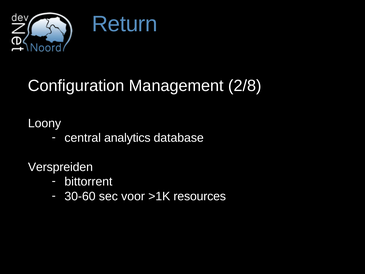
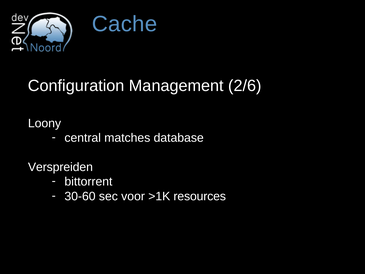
Return: Return -> Cache (124, 24)
2/8: 2/8 -> 2/6 (245, 86)
analytics: analytics -> matches (127, 138)
